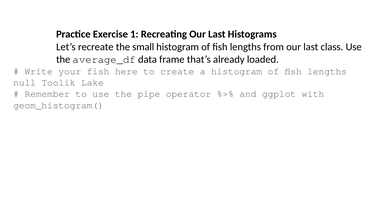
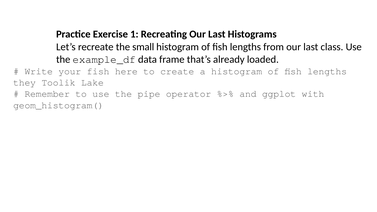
average_df: average_df -> example_df (104, 59)
null: null -> they (25, 83)
